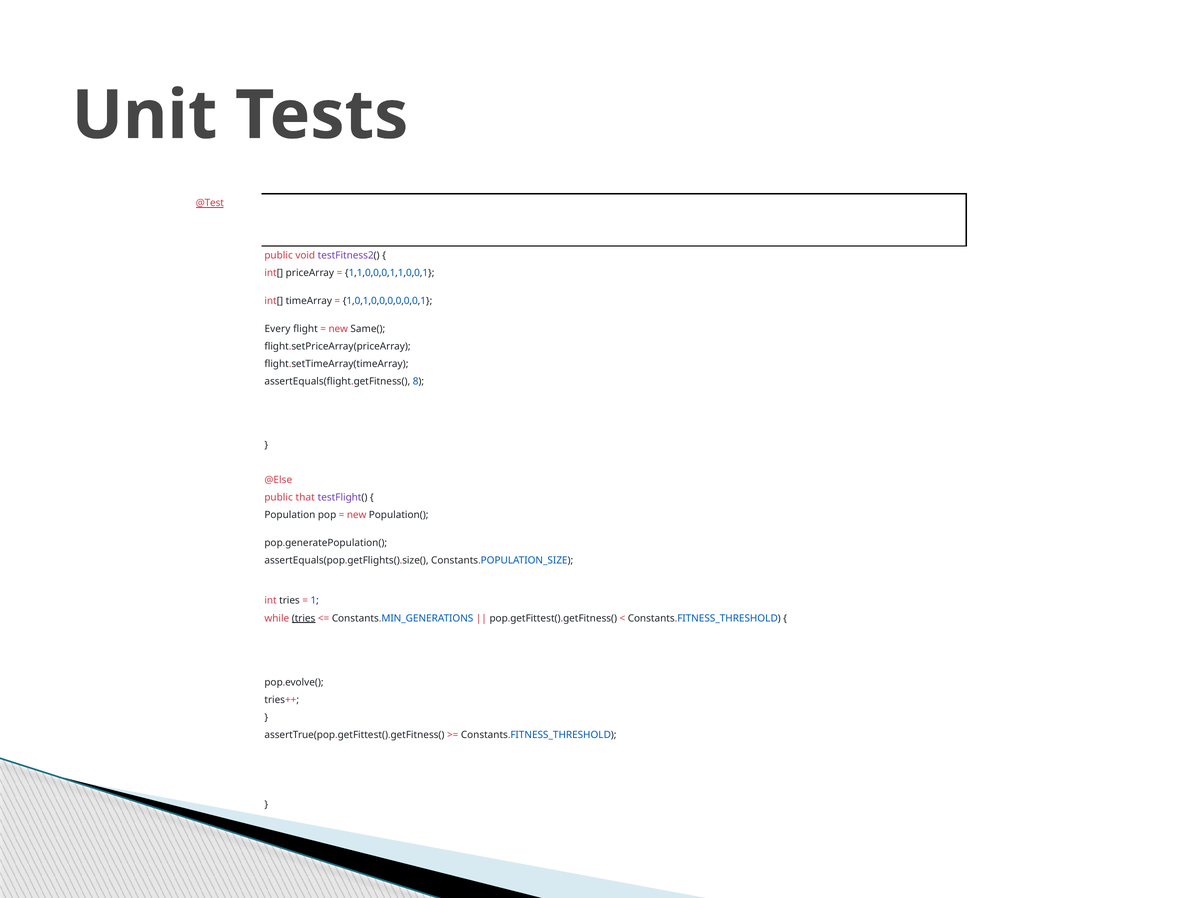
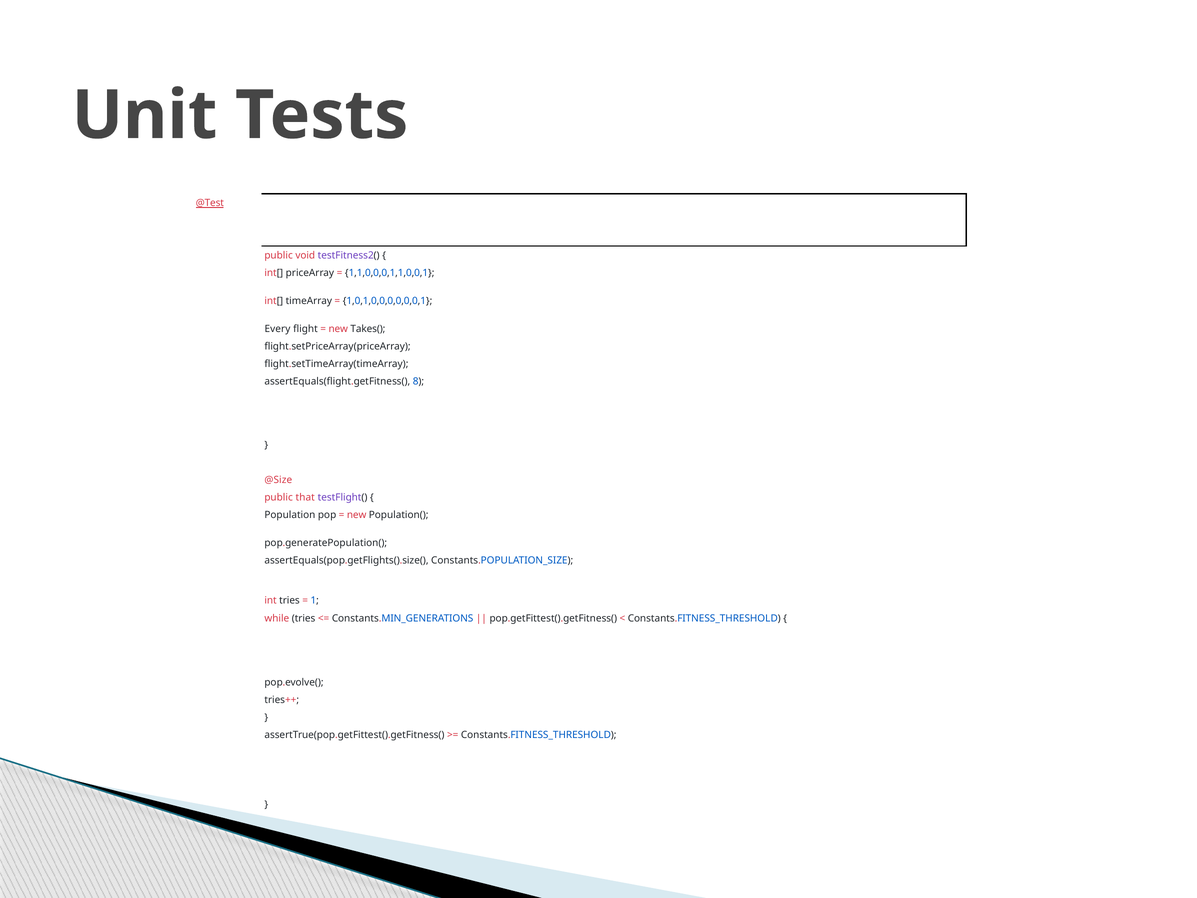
Same(: Same( -> Takes( (368, 329)
@Else: @Else -> @Size (278, 480)
tries underline: present -> none (304, 618)
